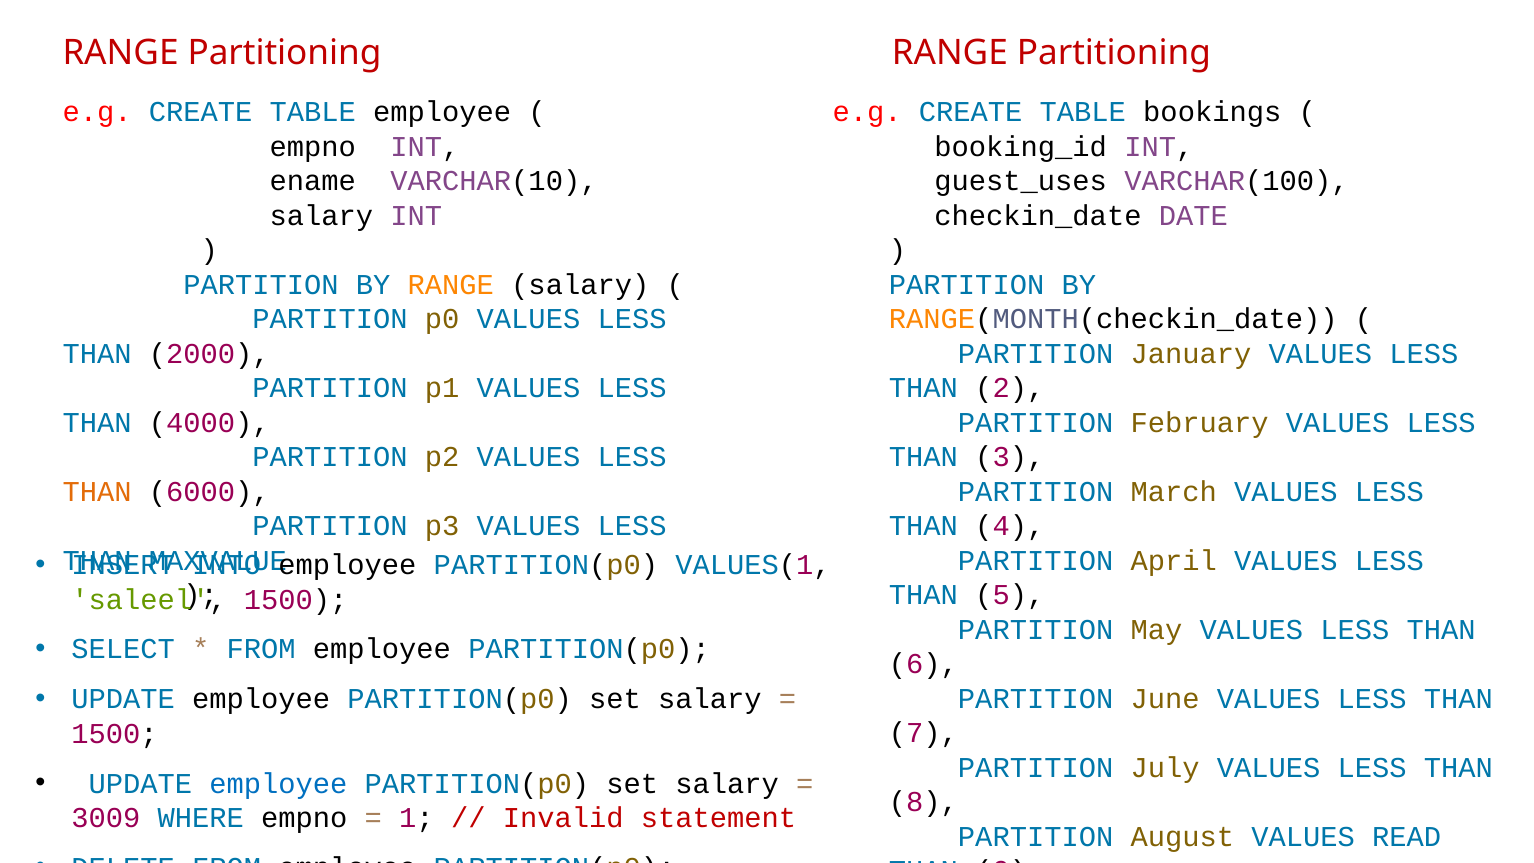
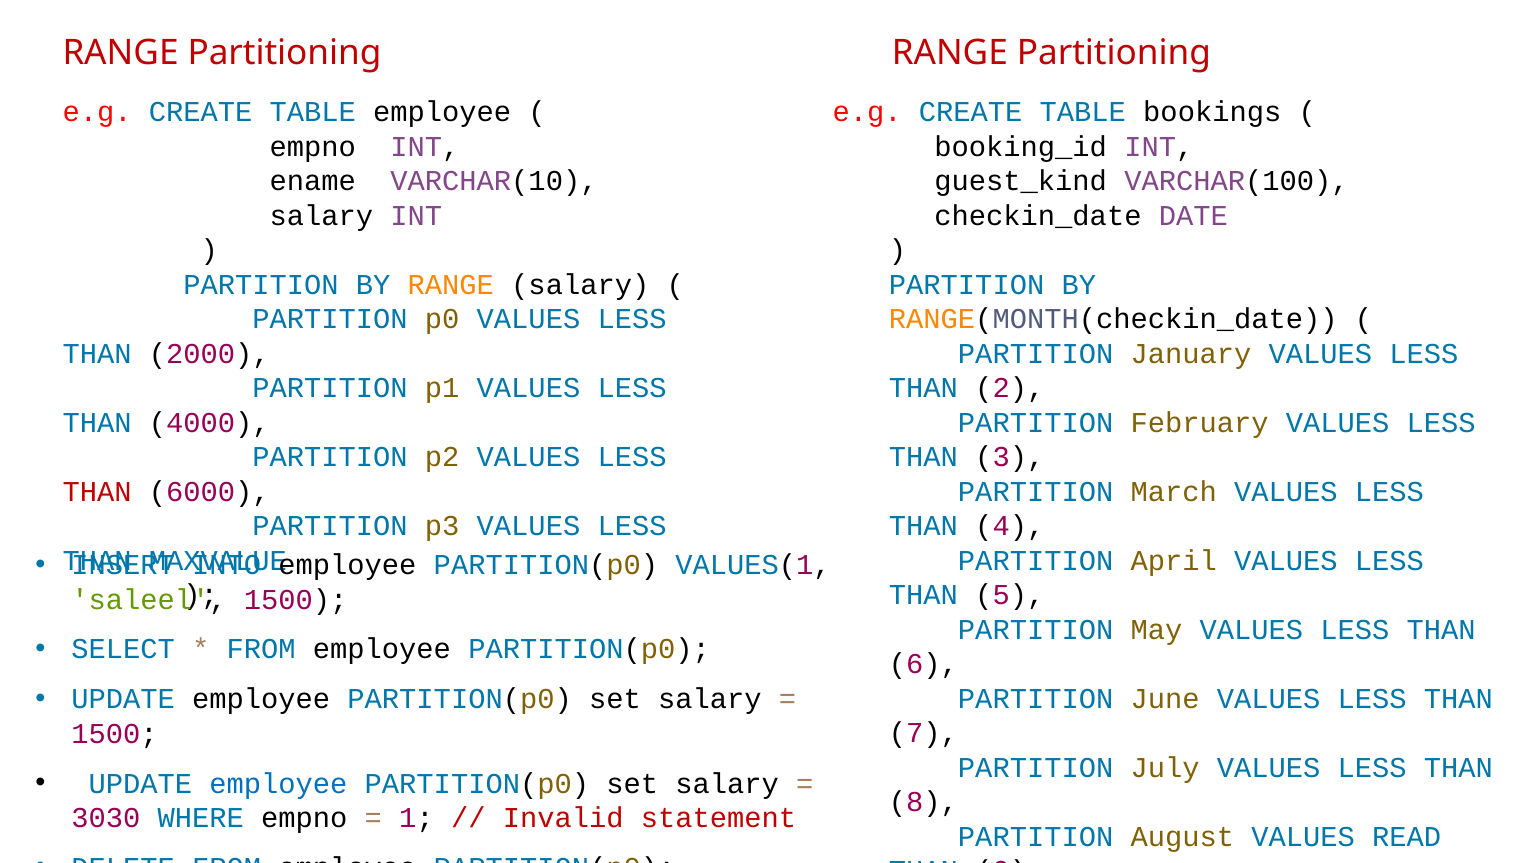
guest_uses: guest_uses -> guest_kind (1021, 181)
THAN colour: orange -> red (97, 492)
3009: 3009 -> 3030 (106, 818)
